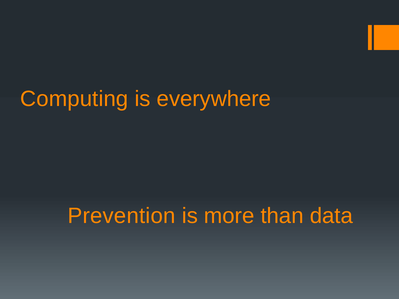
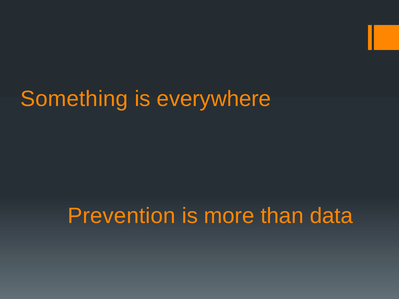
Computing: Computing -> Something (74, 99)
